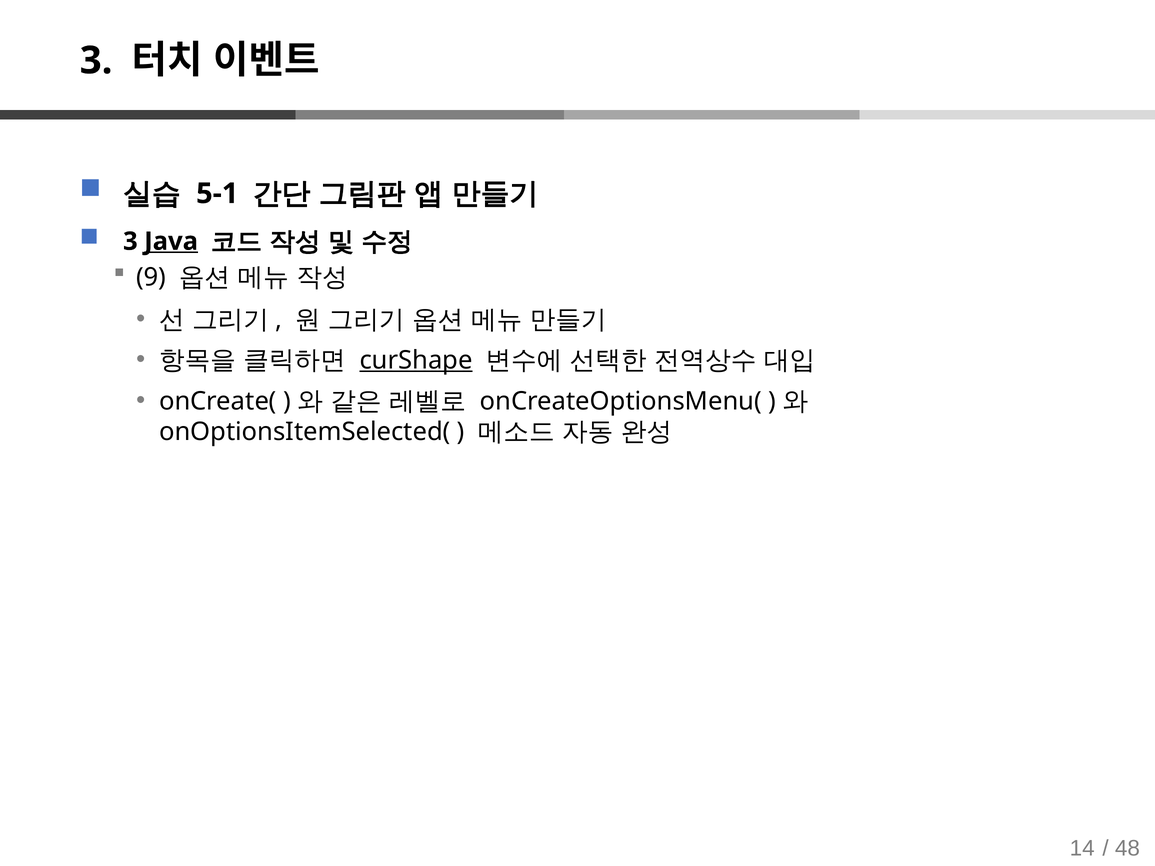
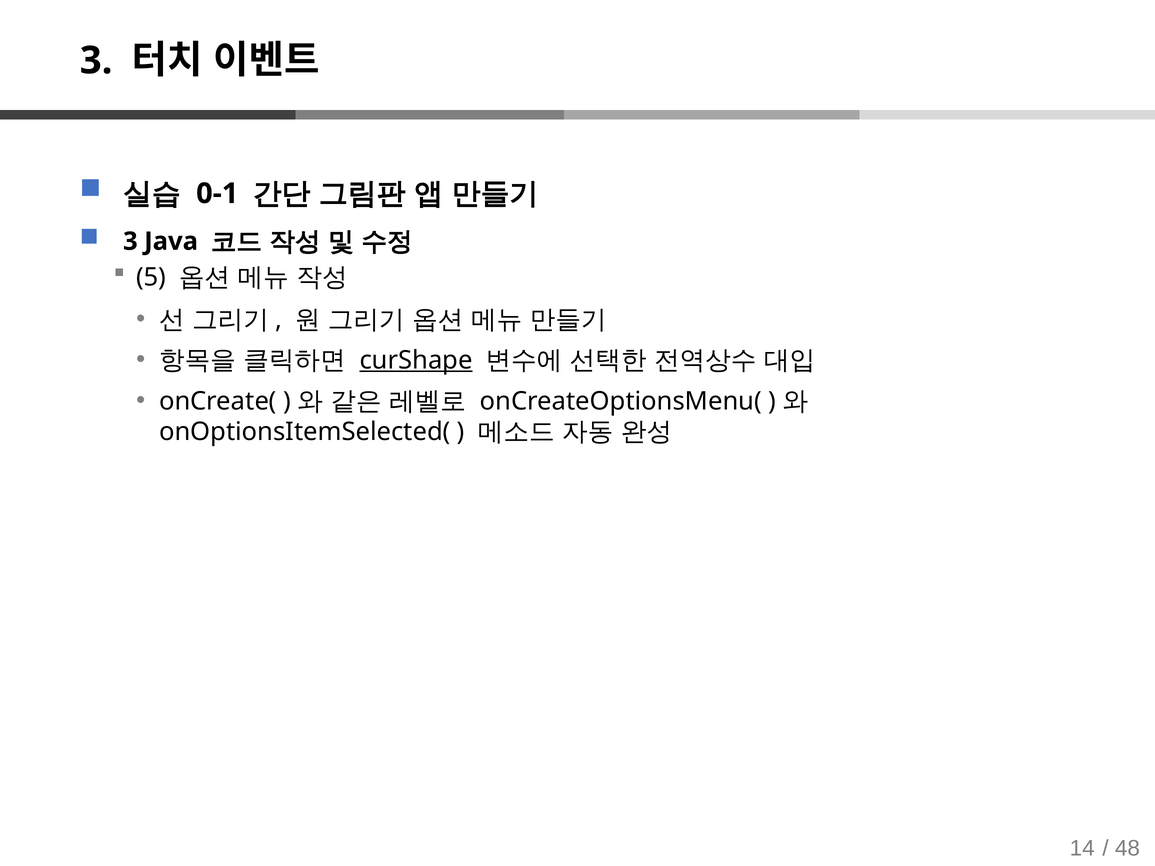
5-1: 5-1 -> 0-1 (217, 194)
Java underline: present -> none (171, 241)
9: 9 -> 5 (151, 277)
